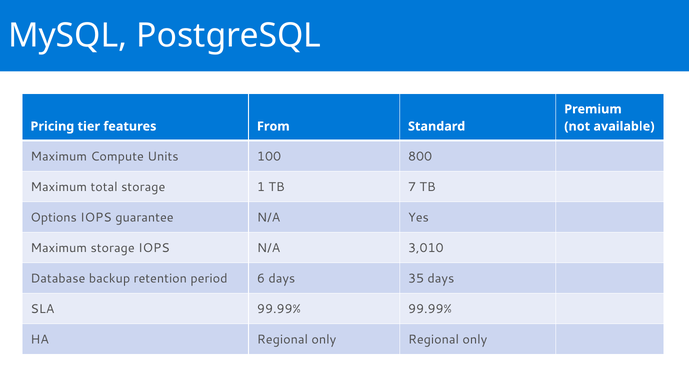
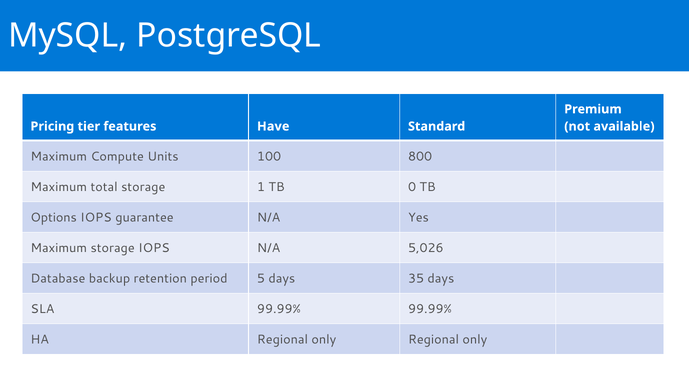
From: From -> Have (273, 127)
7: 7 -> 0 (412, 187)
3,010: 3,010 -> 5,026 (426, 248)
6: 6 -> 5 (261, 279)
